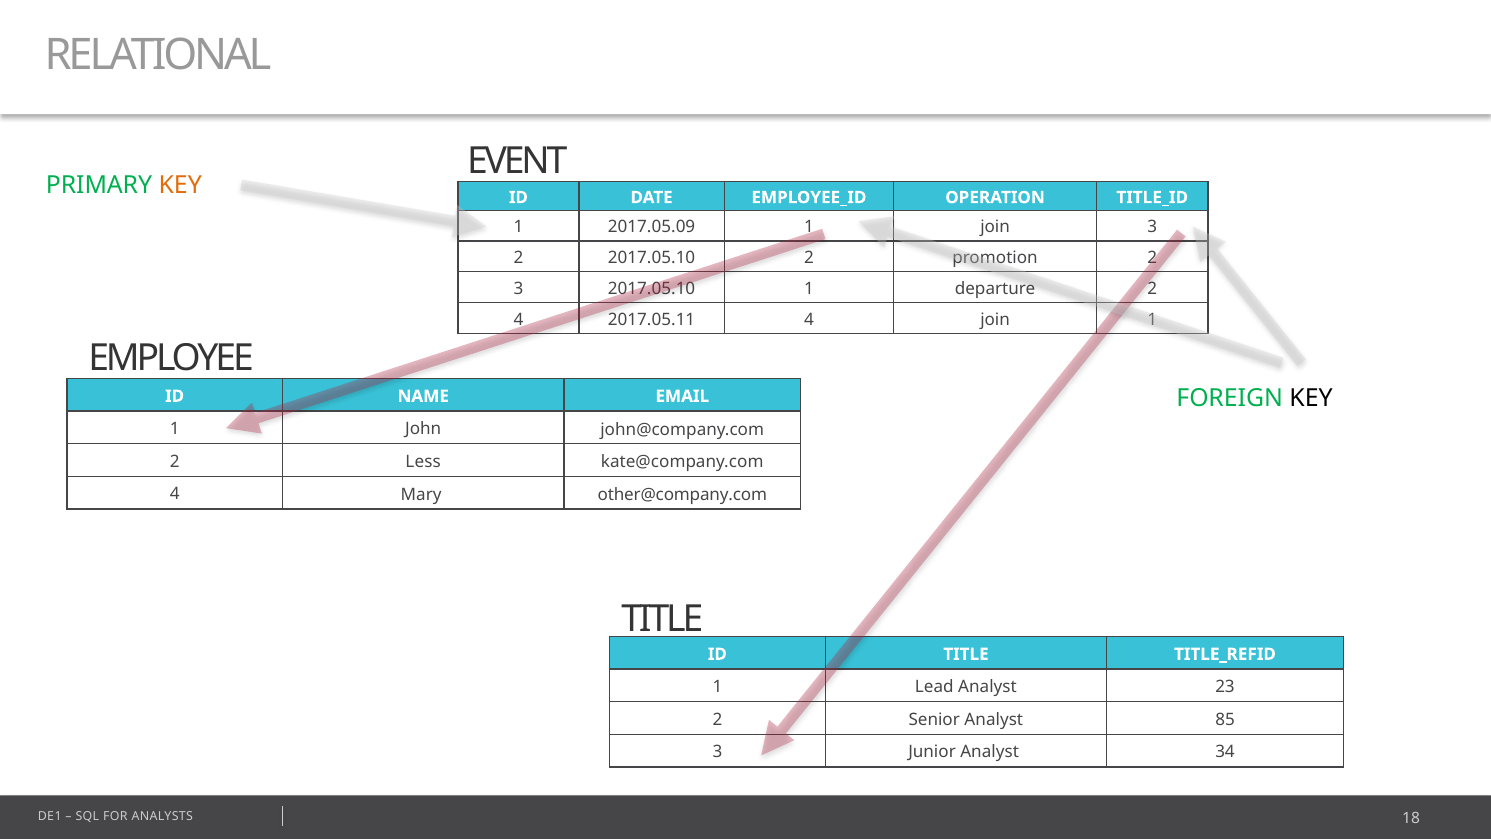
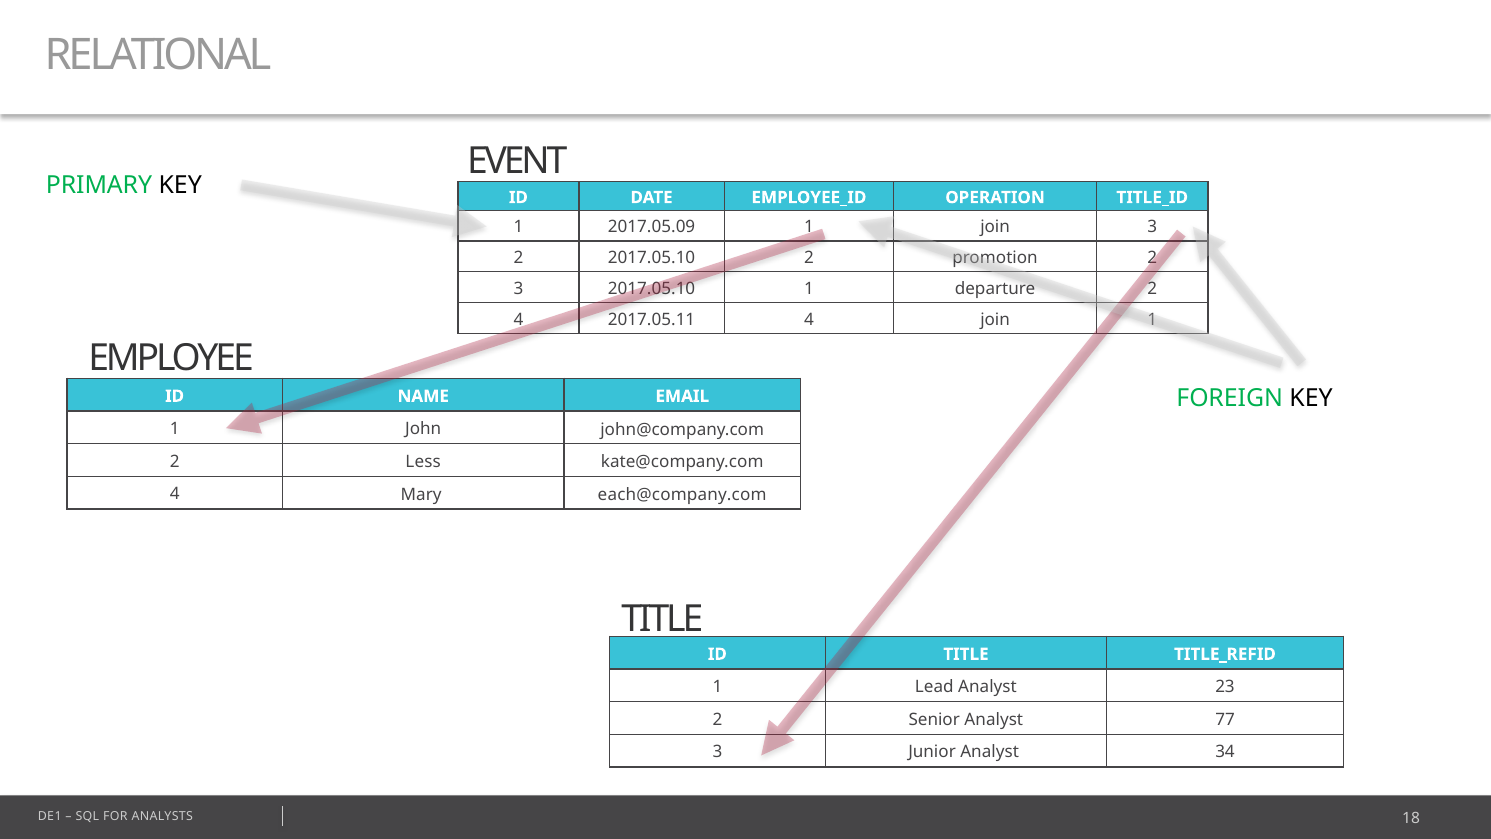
KEY colour: orange -> black (180, 185)
other@company.com: other@company.com -> each@company.com (682, 495)
85: 85 -> 77 (1225, 719)
